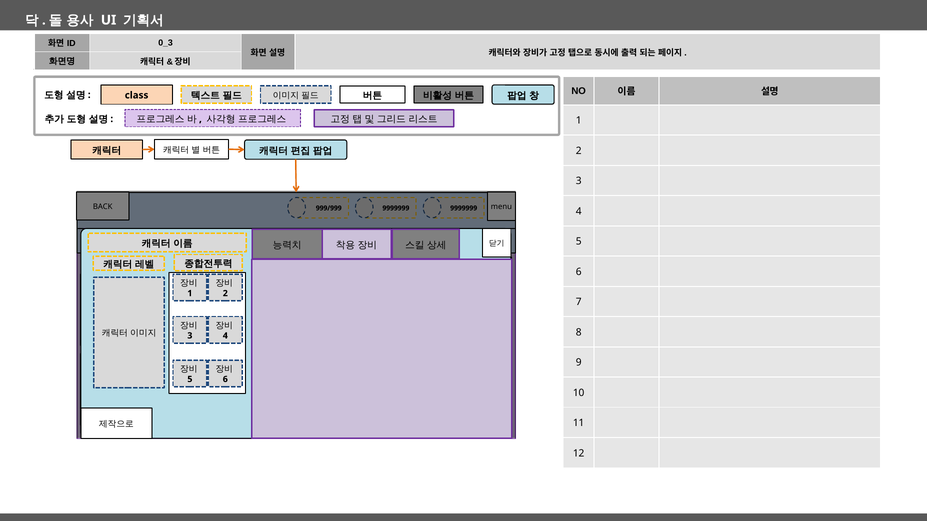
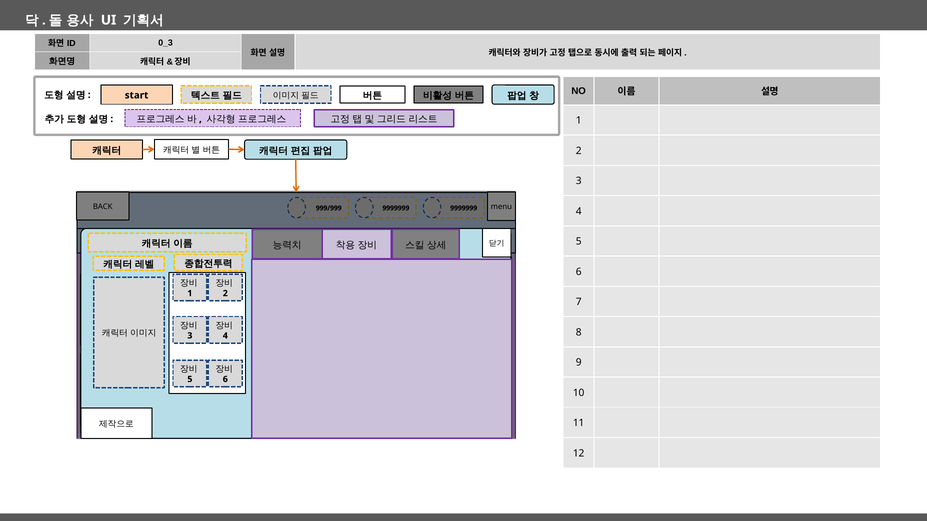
class: class -> start (137, 95)
